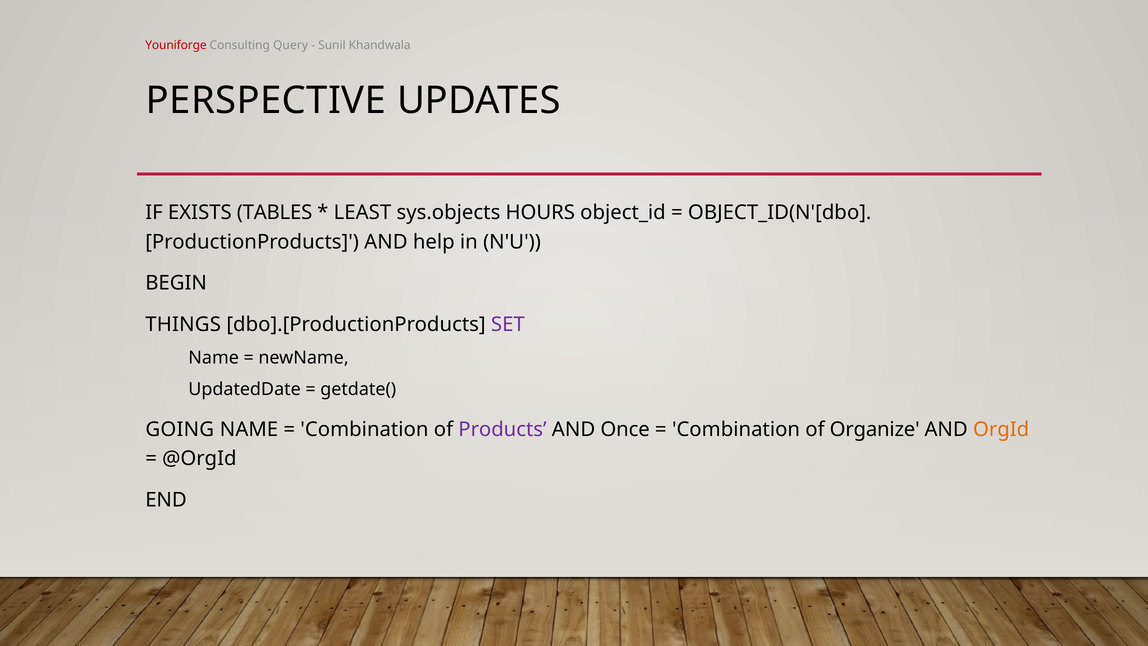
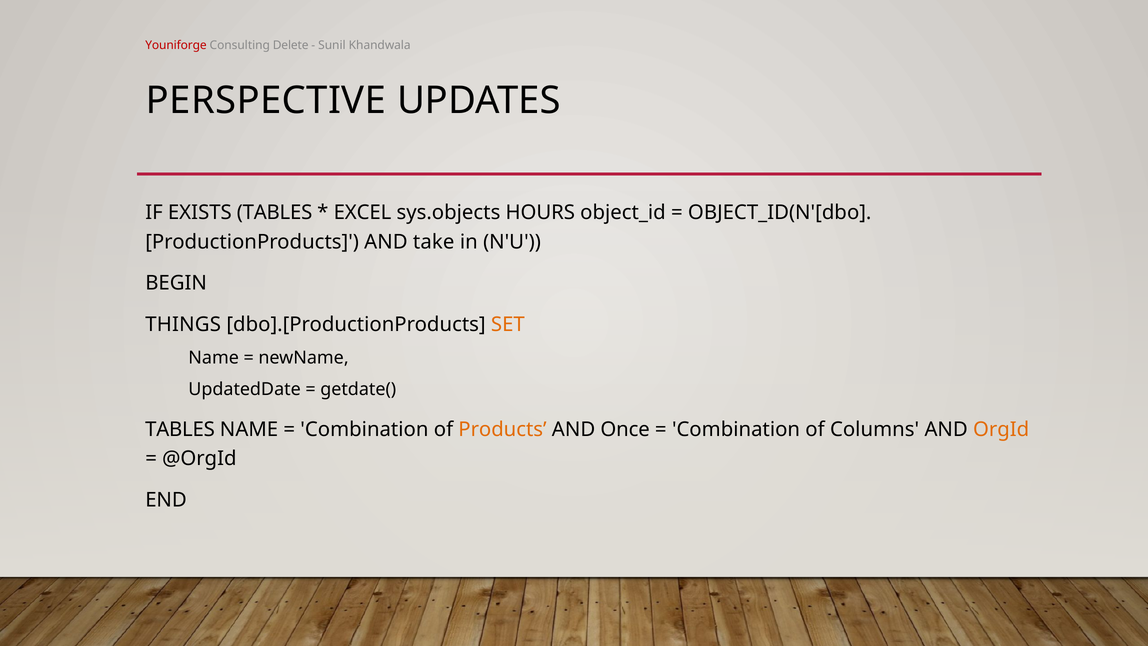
Query: Query -> Delete (291, 45)
LEAST: LEAST -> EXCEL (362, 213)
help: help -> take (434, 242)
SET colour: purple -> orange (508, 324)
GOING: GOING -> TABLES (180, 429)
Products colour: purple -> orange (502, 429)
Organize: Organize -> Columns (875, 429)
